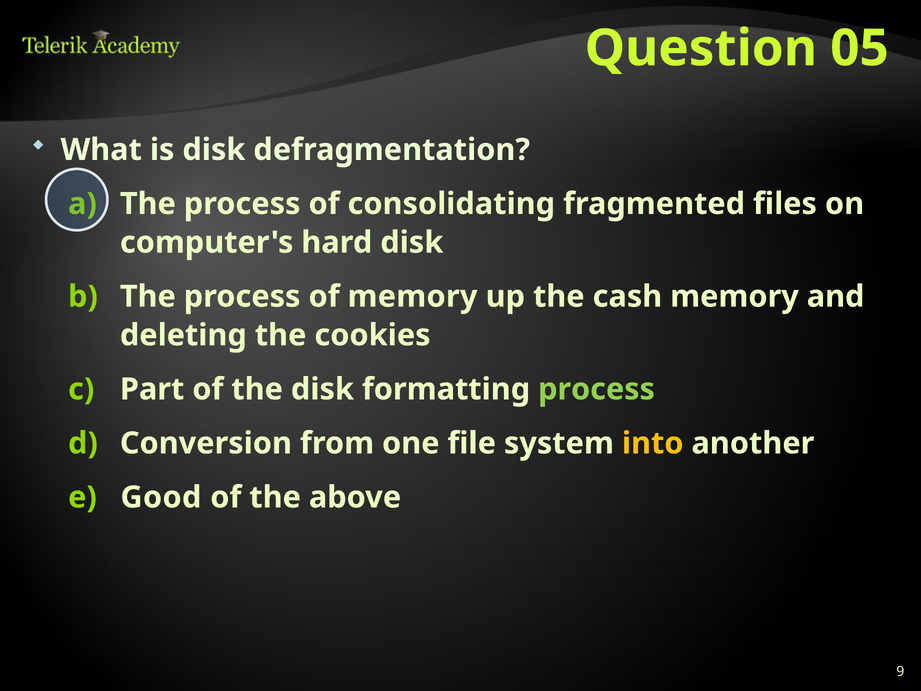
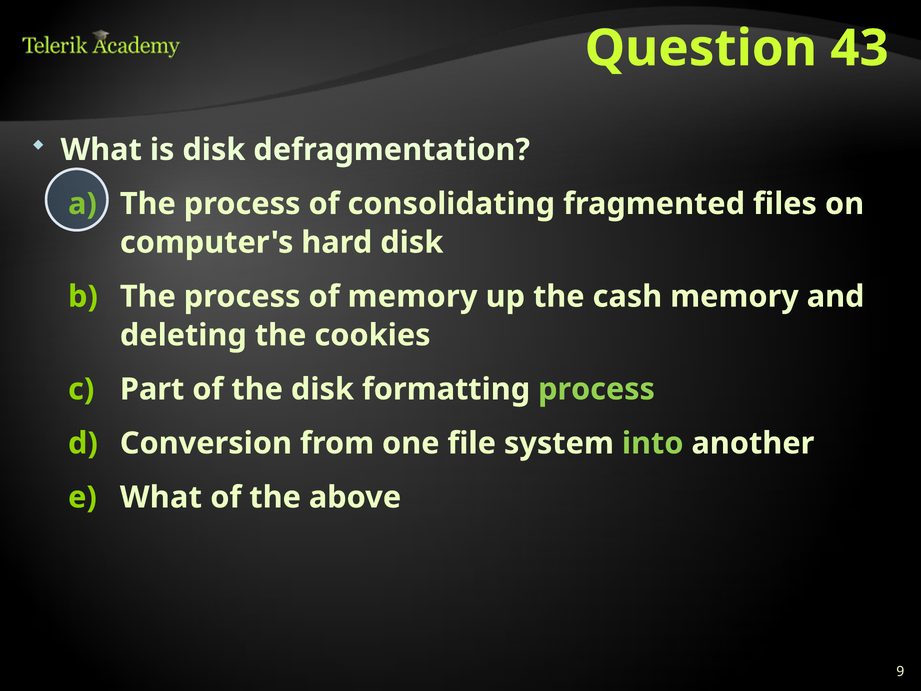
05: 05 -> 43 (860, 48)
into colour: yellow -> light green (653, 443)
Good: Good -> What (161, 497)
